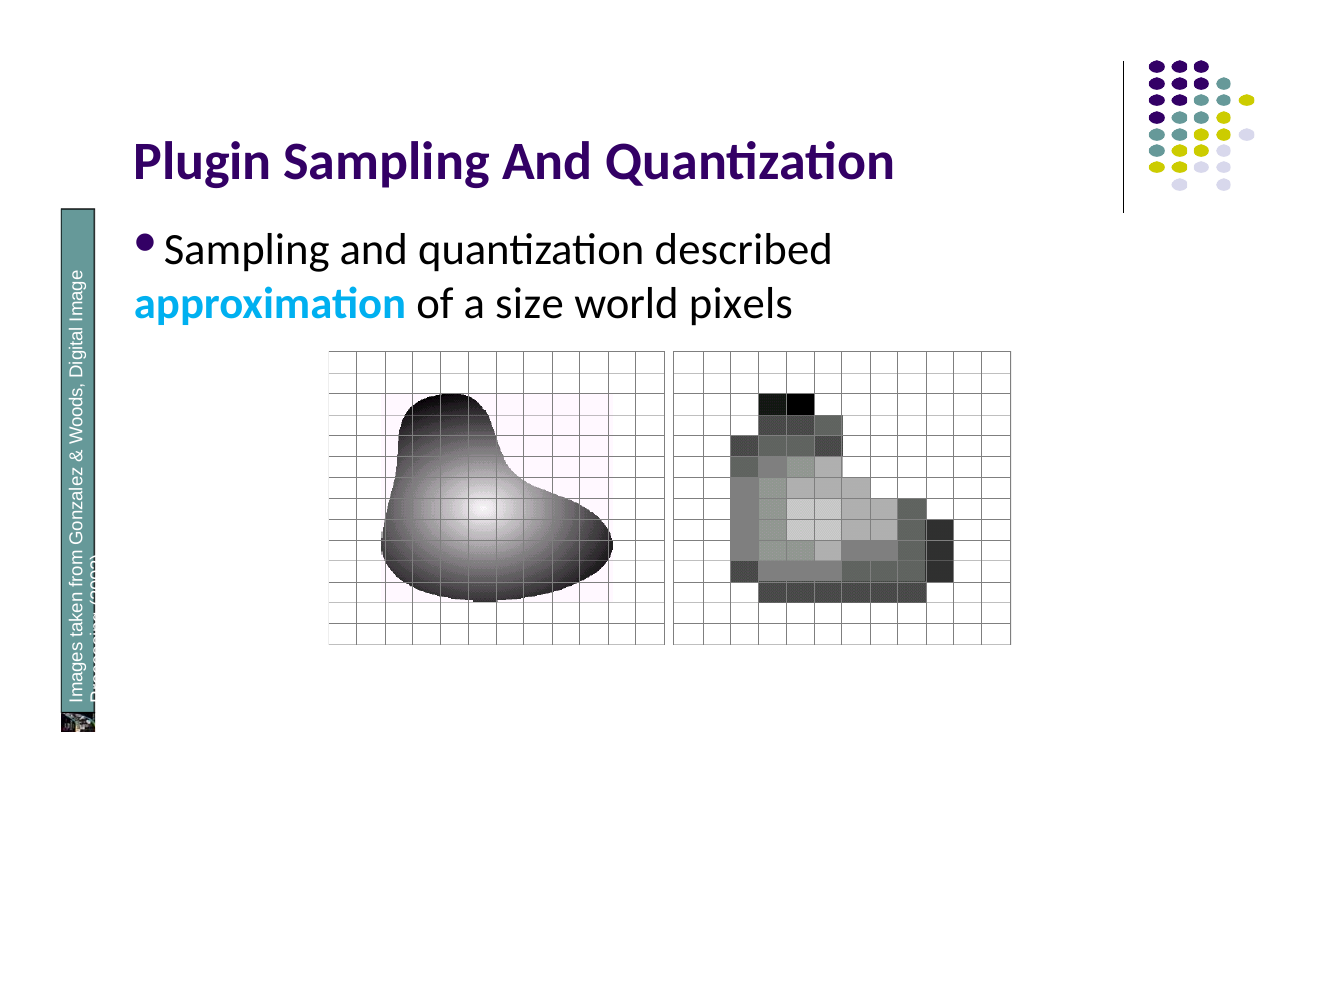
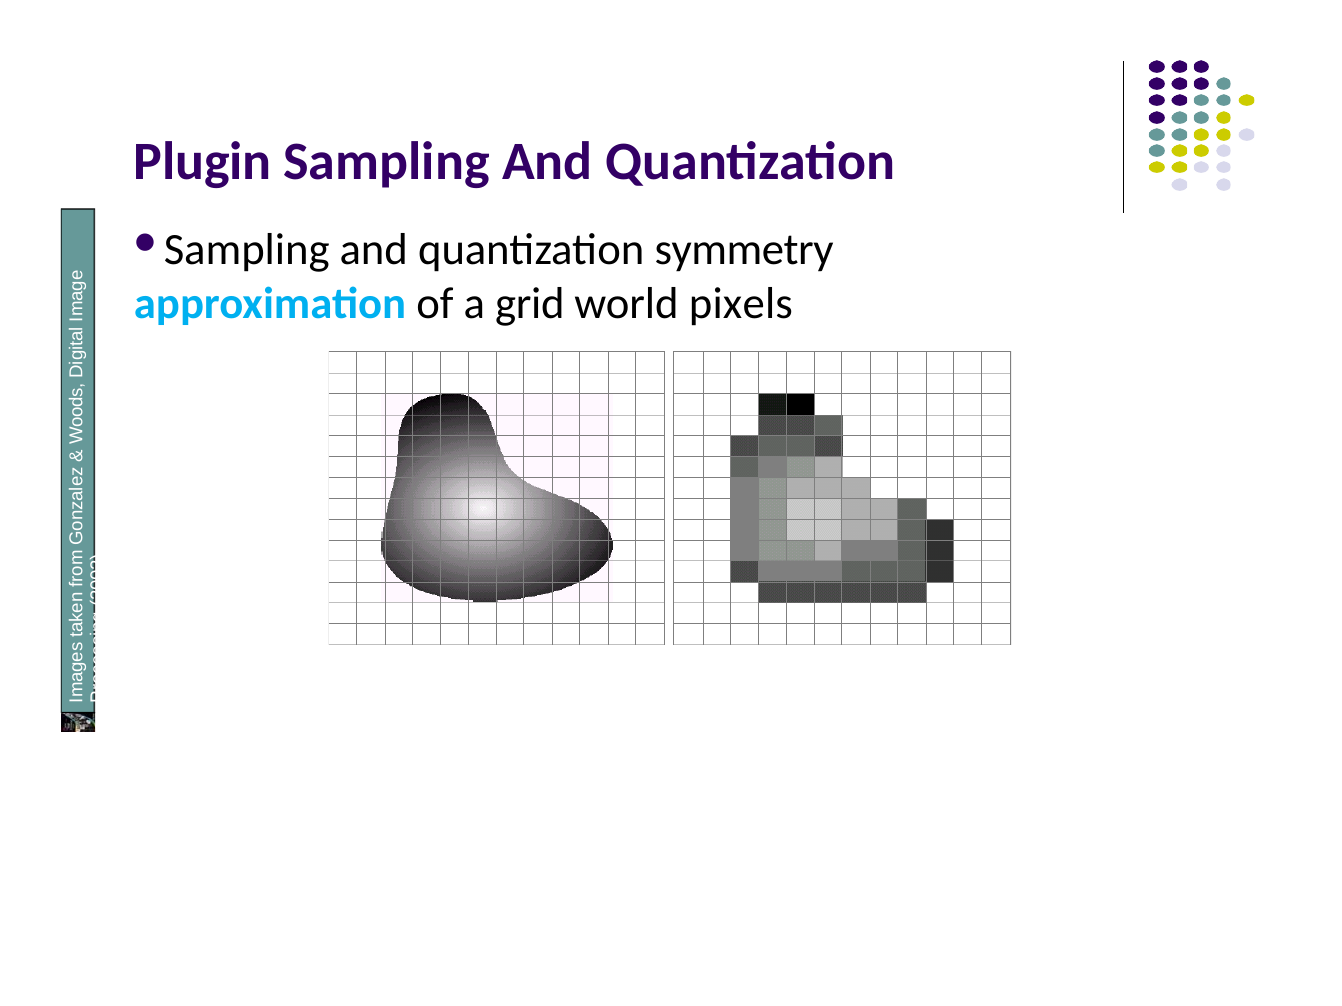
described: described -> symmetry (744, 250)
size: size -> grid (530, 304)
